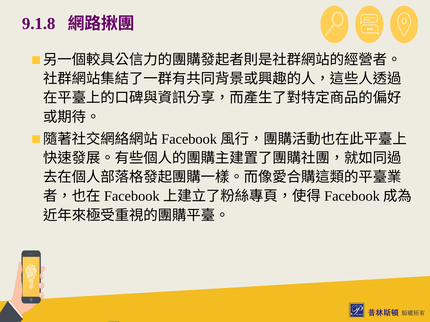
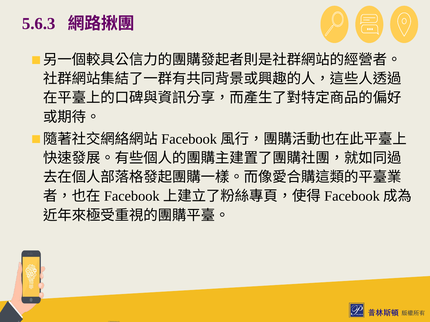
9.1.8: 9.1.8 -> 5.6.3 (39, 24)
